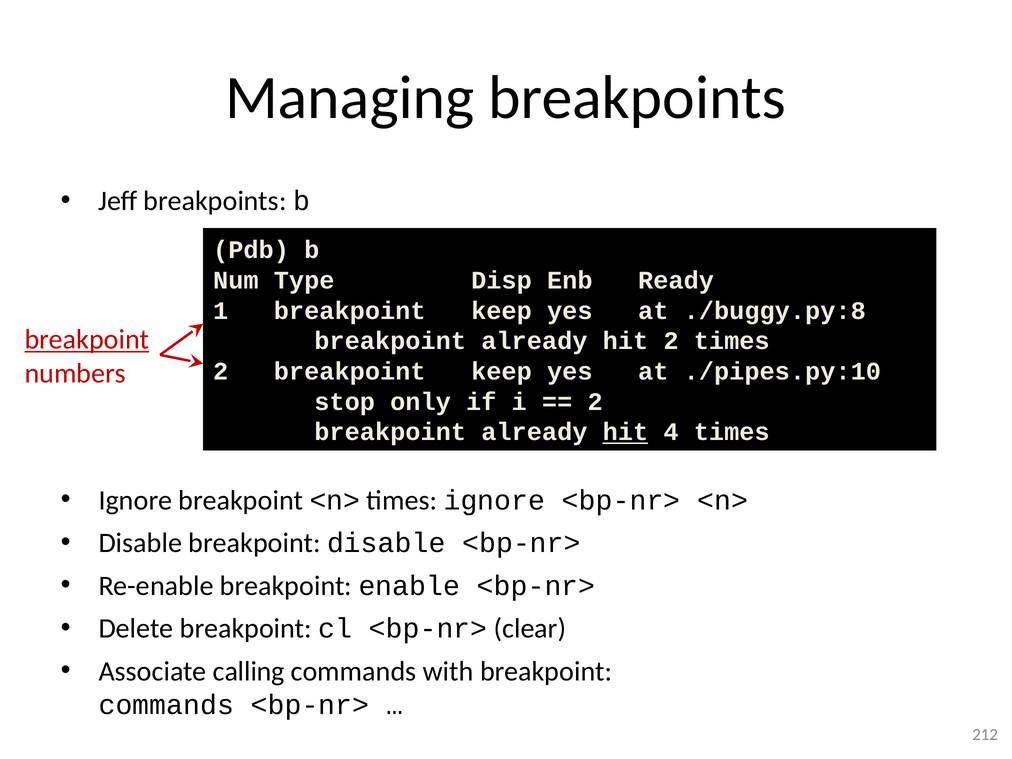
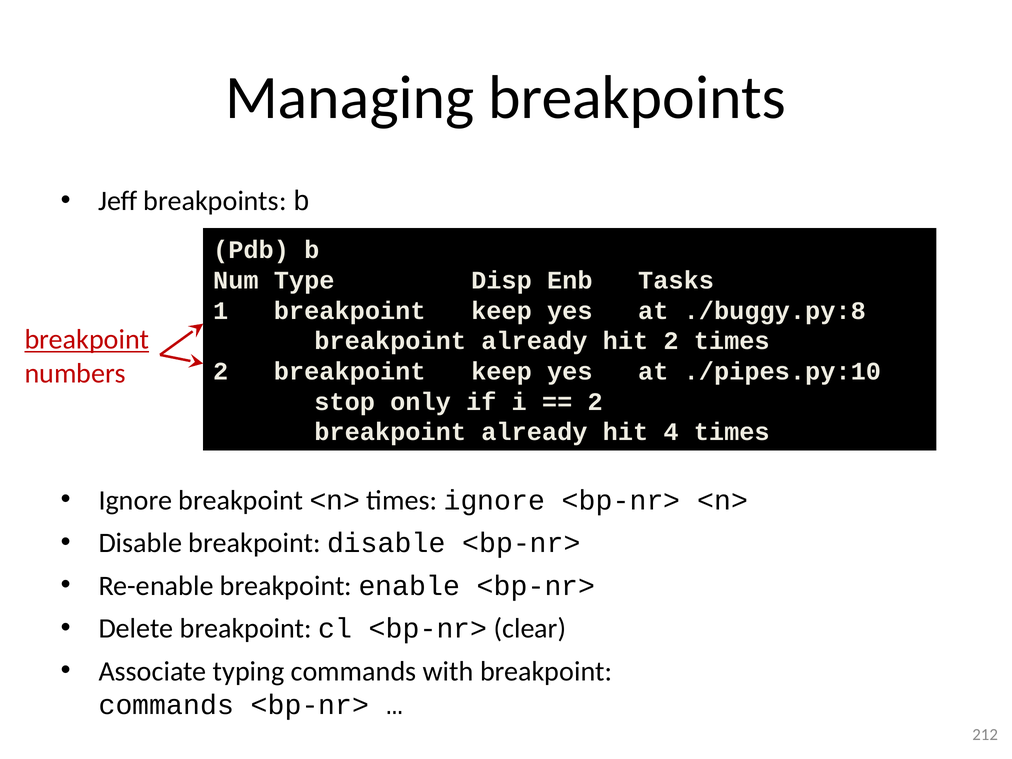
Ready: Ready -> Tasks (676, 280)
hit underline: present -> none (625, 432)
calling: calling -> typing (249, 671)
